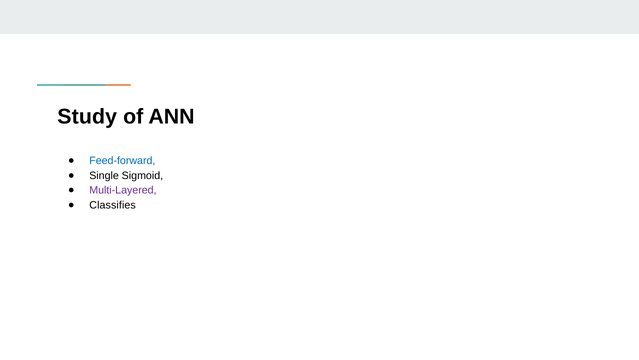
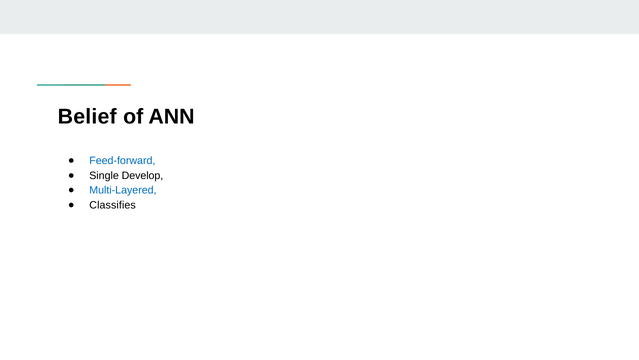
Study: Study -> Belief (87, 117)
Sigmoid: Sigmoid -> Develop (142, 175)
Multi-Layered colour: purple -> blue (123, 190)
